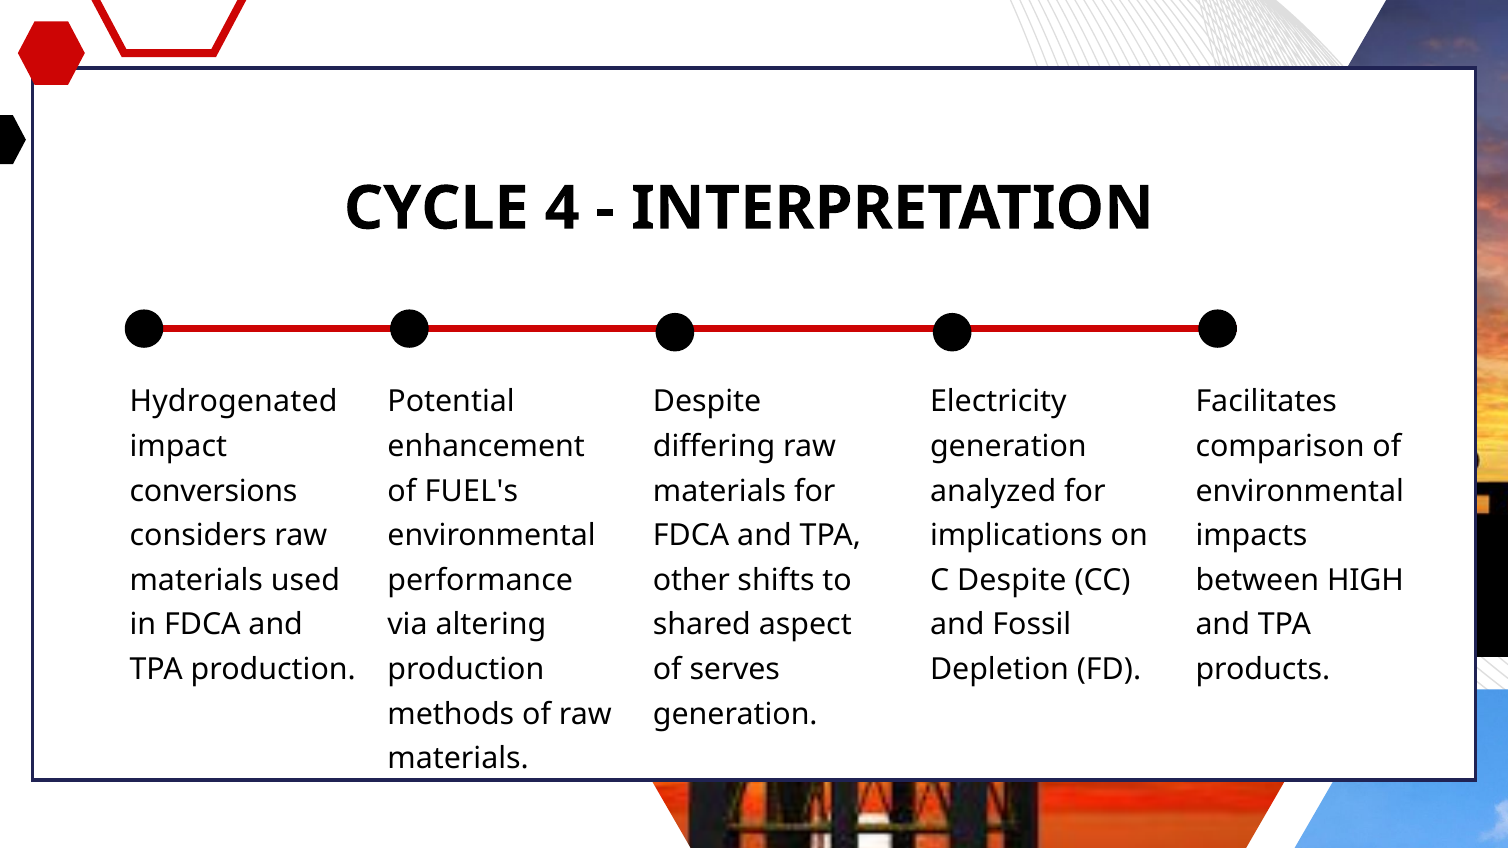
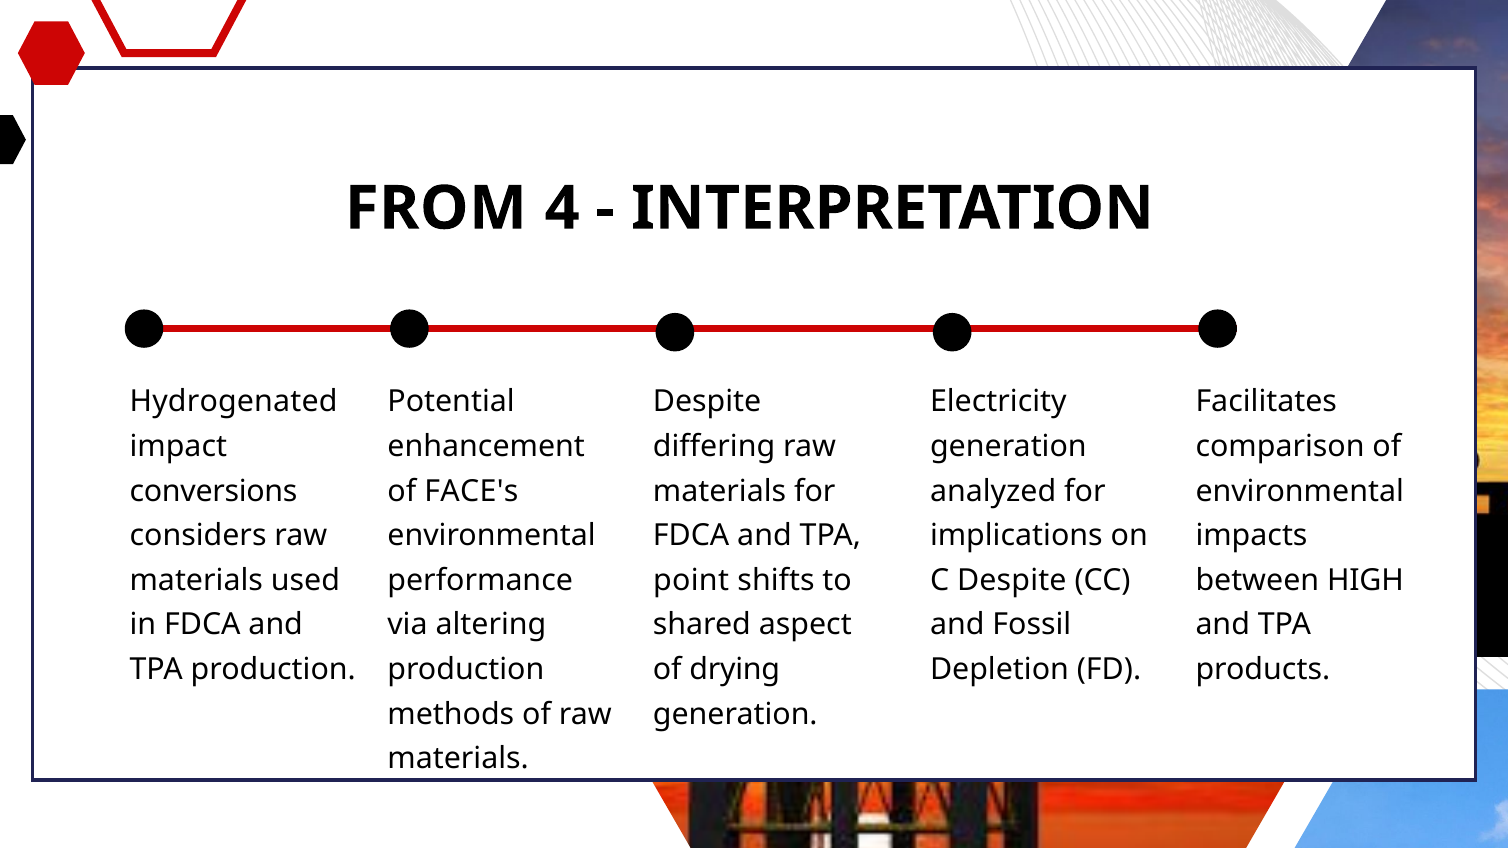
CYCLE: CYCLE -> FROM (436, 209)
FUEL's: FUEL's -> FACE's (471, 491)
other: other -> point (691, 580)
serves: serves -> drying (735, 670)
